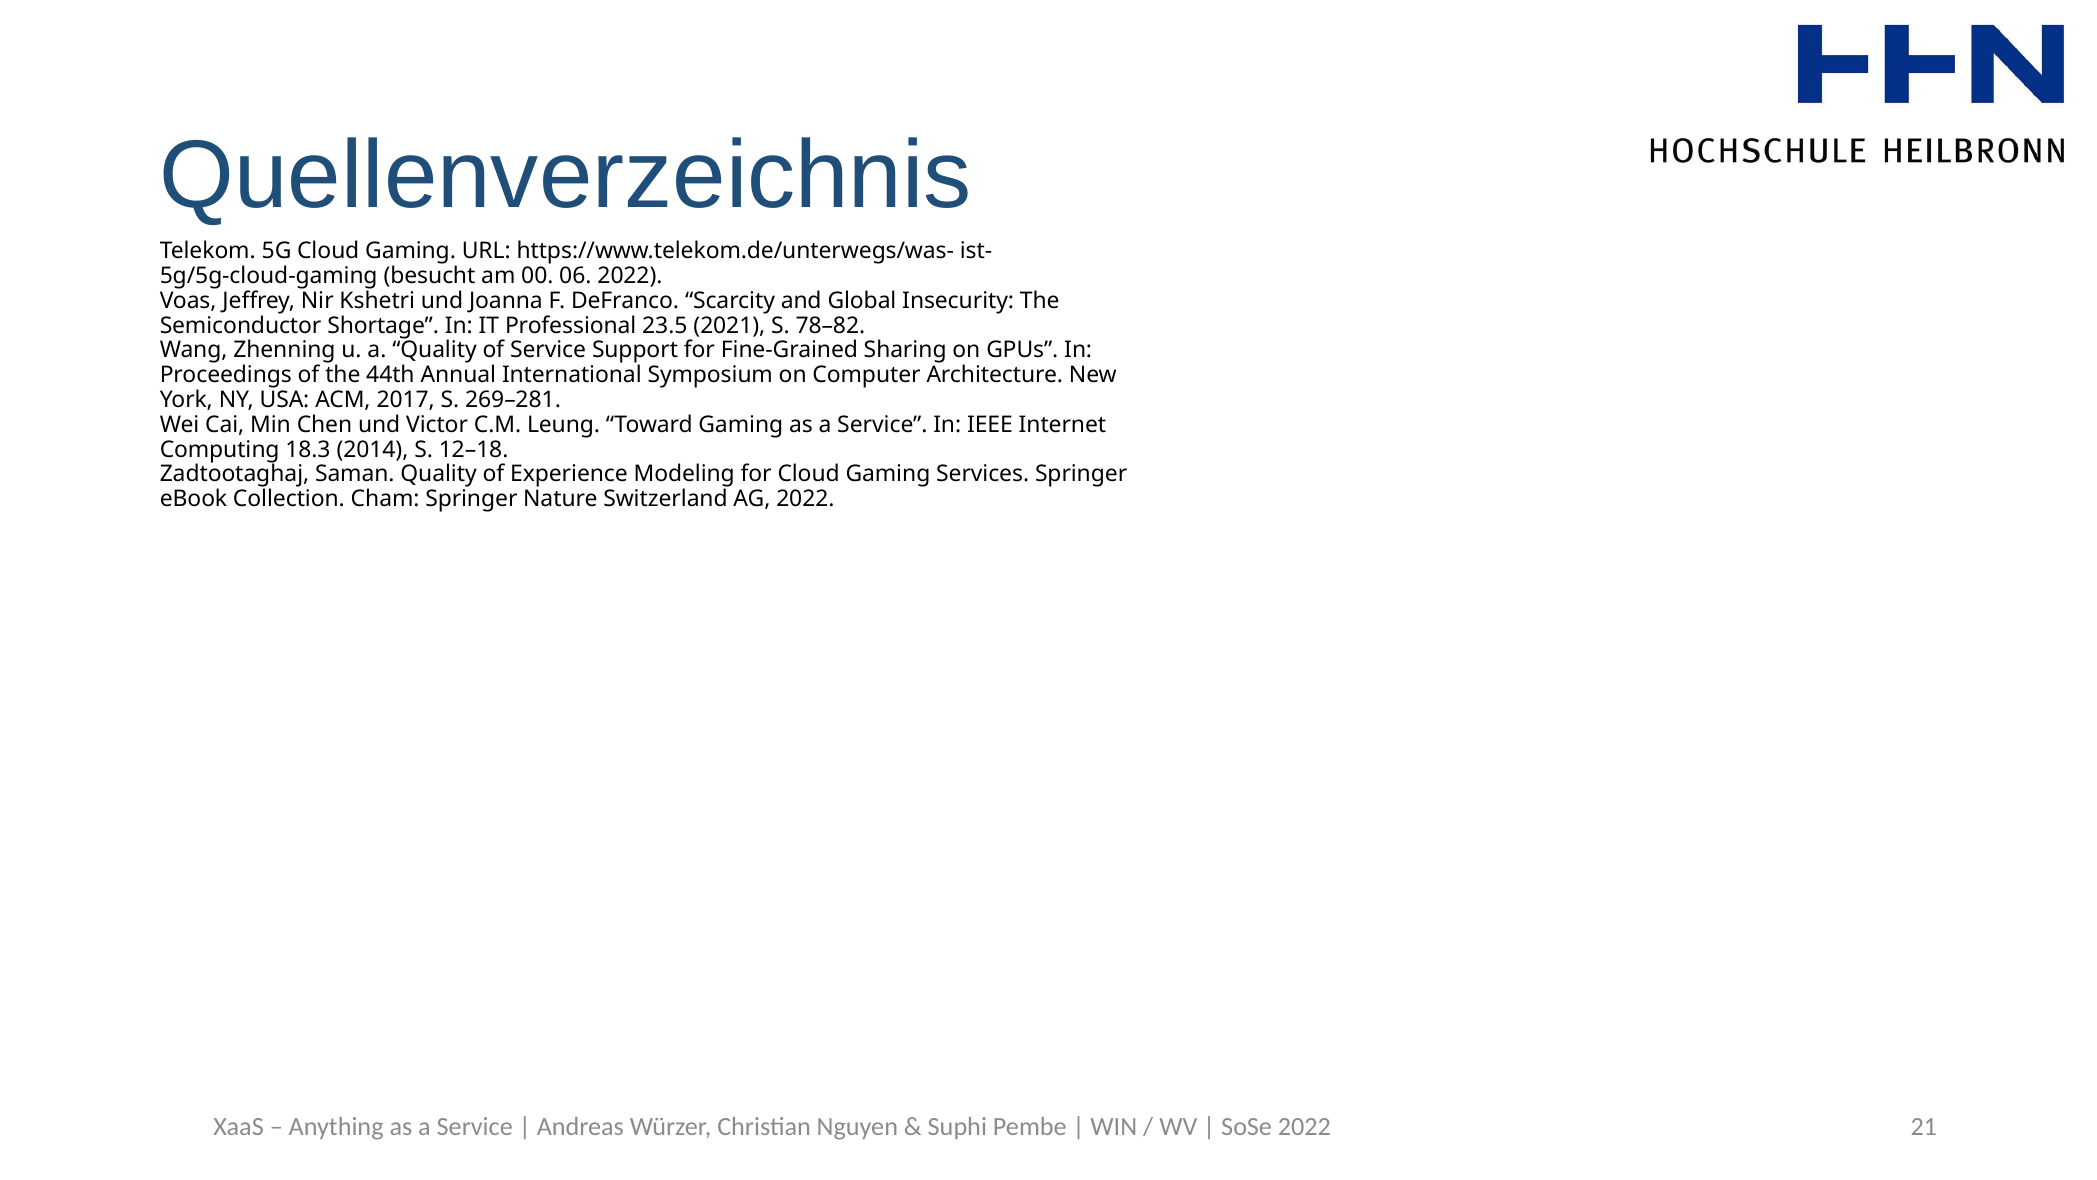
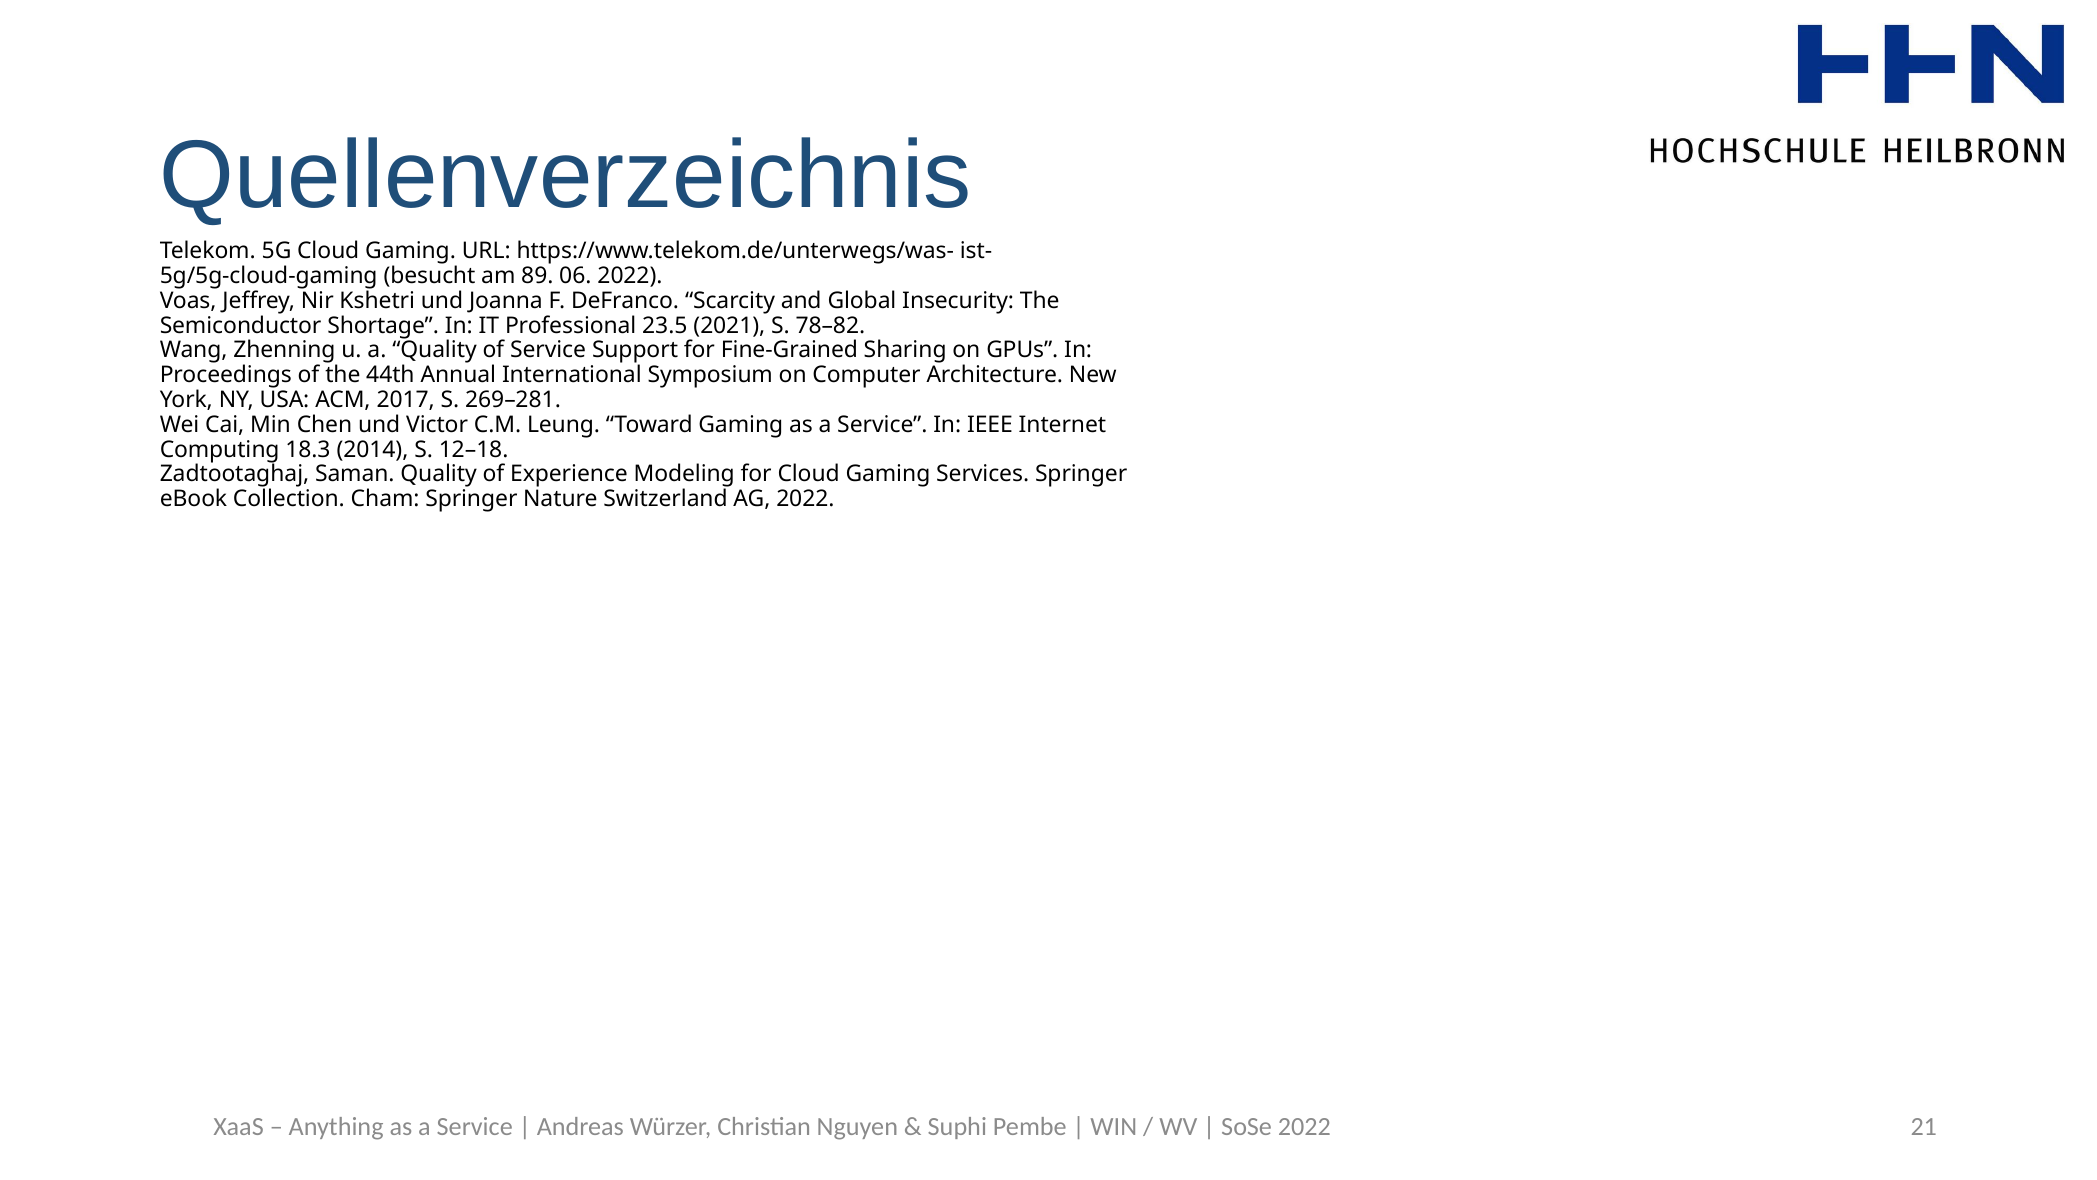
00: 00 -> 89 (537, 276)
